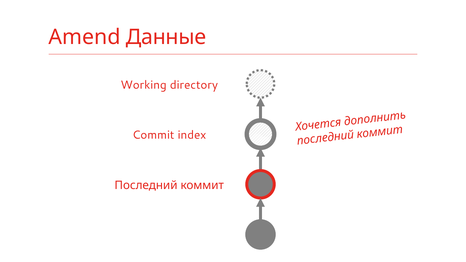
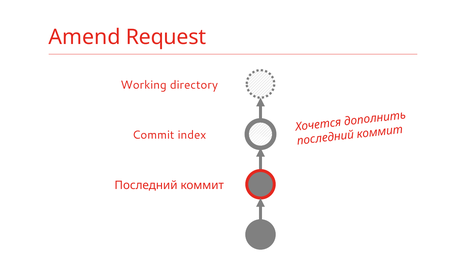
Данные: Данные -> Request (166, 37)
